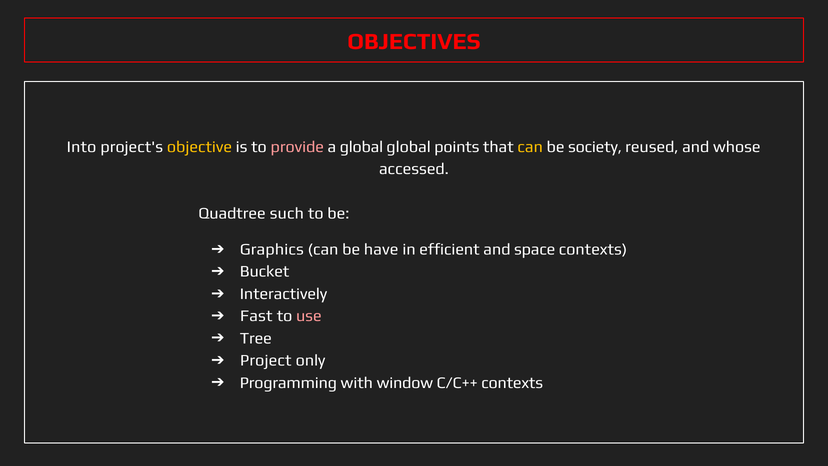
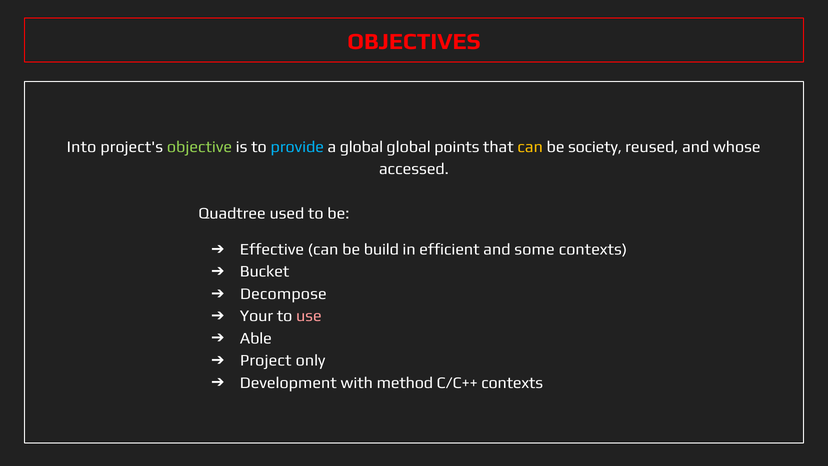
objective colour: yellow -> light green (199, 147)
provide colour: pink -> light blue (297, 147)
such: such -> used (287, 213)
Graphics: Graphics -> Effective (272, 249)
have: have -> build (381, 249)
space: space -> some (535, 249)
Interactively: Interactively -> Decompose (283, 294)
Fast: Fast -> Your (256, 316)
Tree: Tree -> Able (256, 338)
Programming: Programming -> Development (288, 383)
window: window -> method (405, 383)
